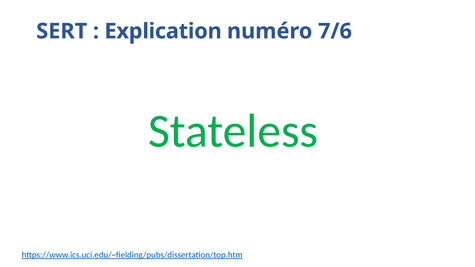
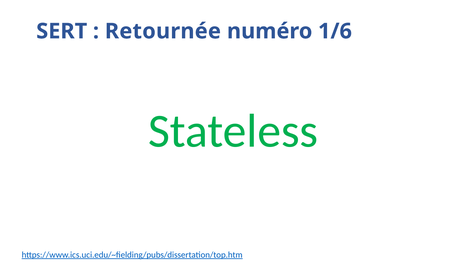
Explication: Explication -> Retournée (163, 31)
7/6: 7/6 -> 1/6 (335, 31)
